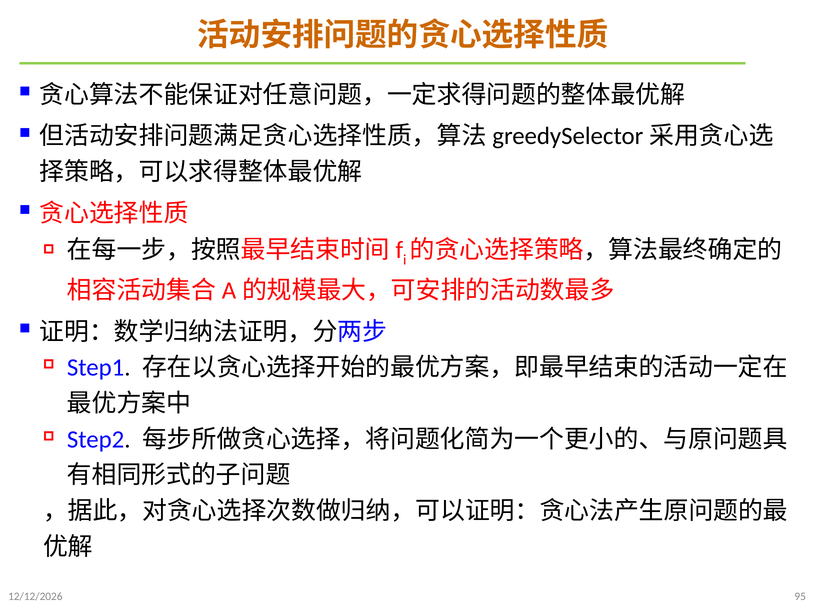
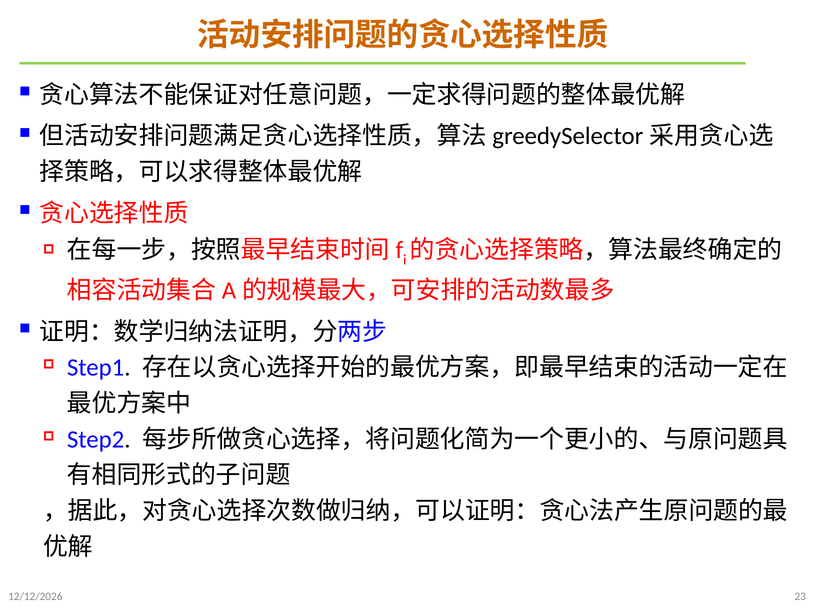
95: 95 -> 23 (800, 596)
